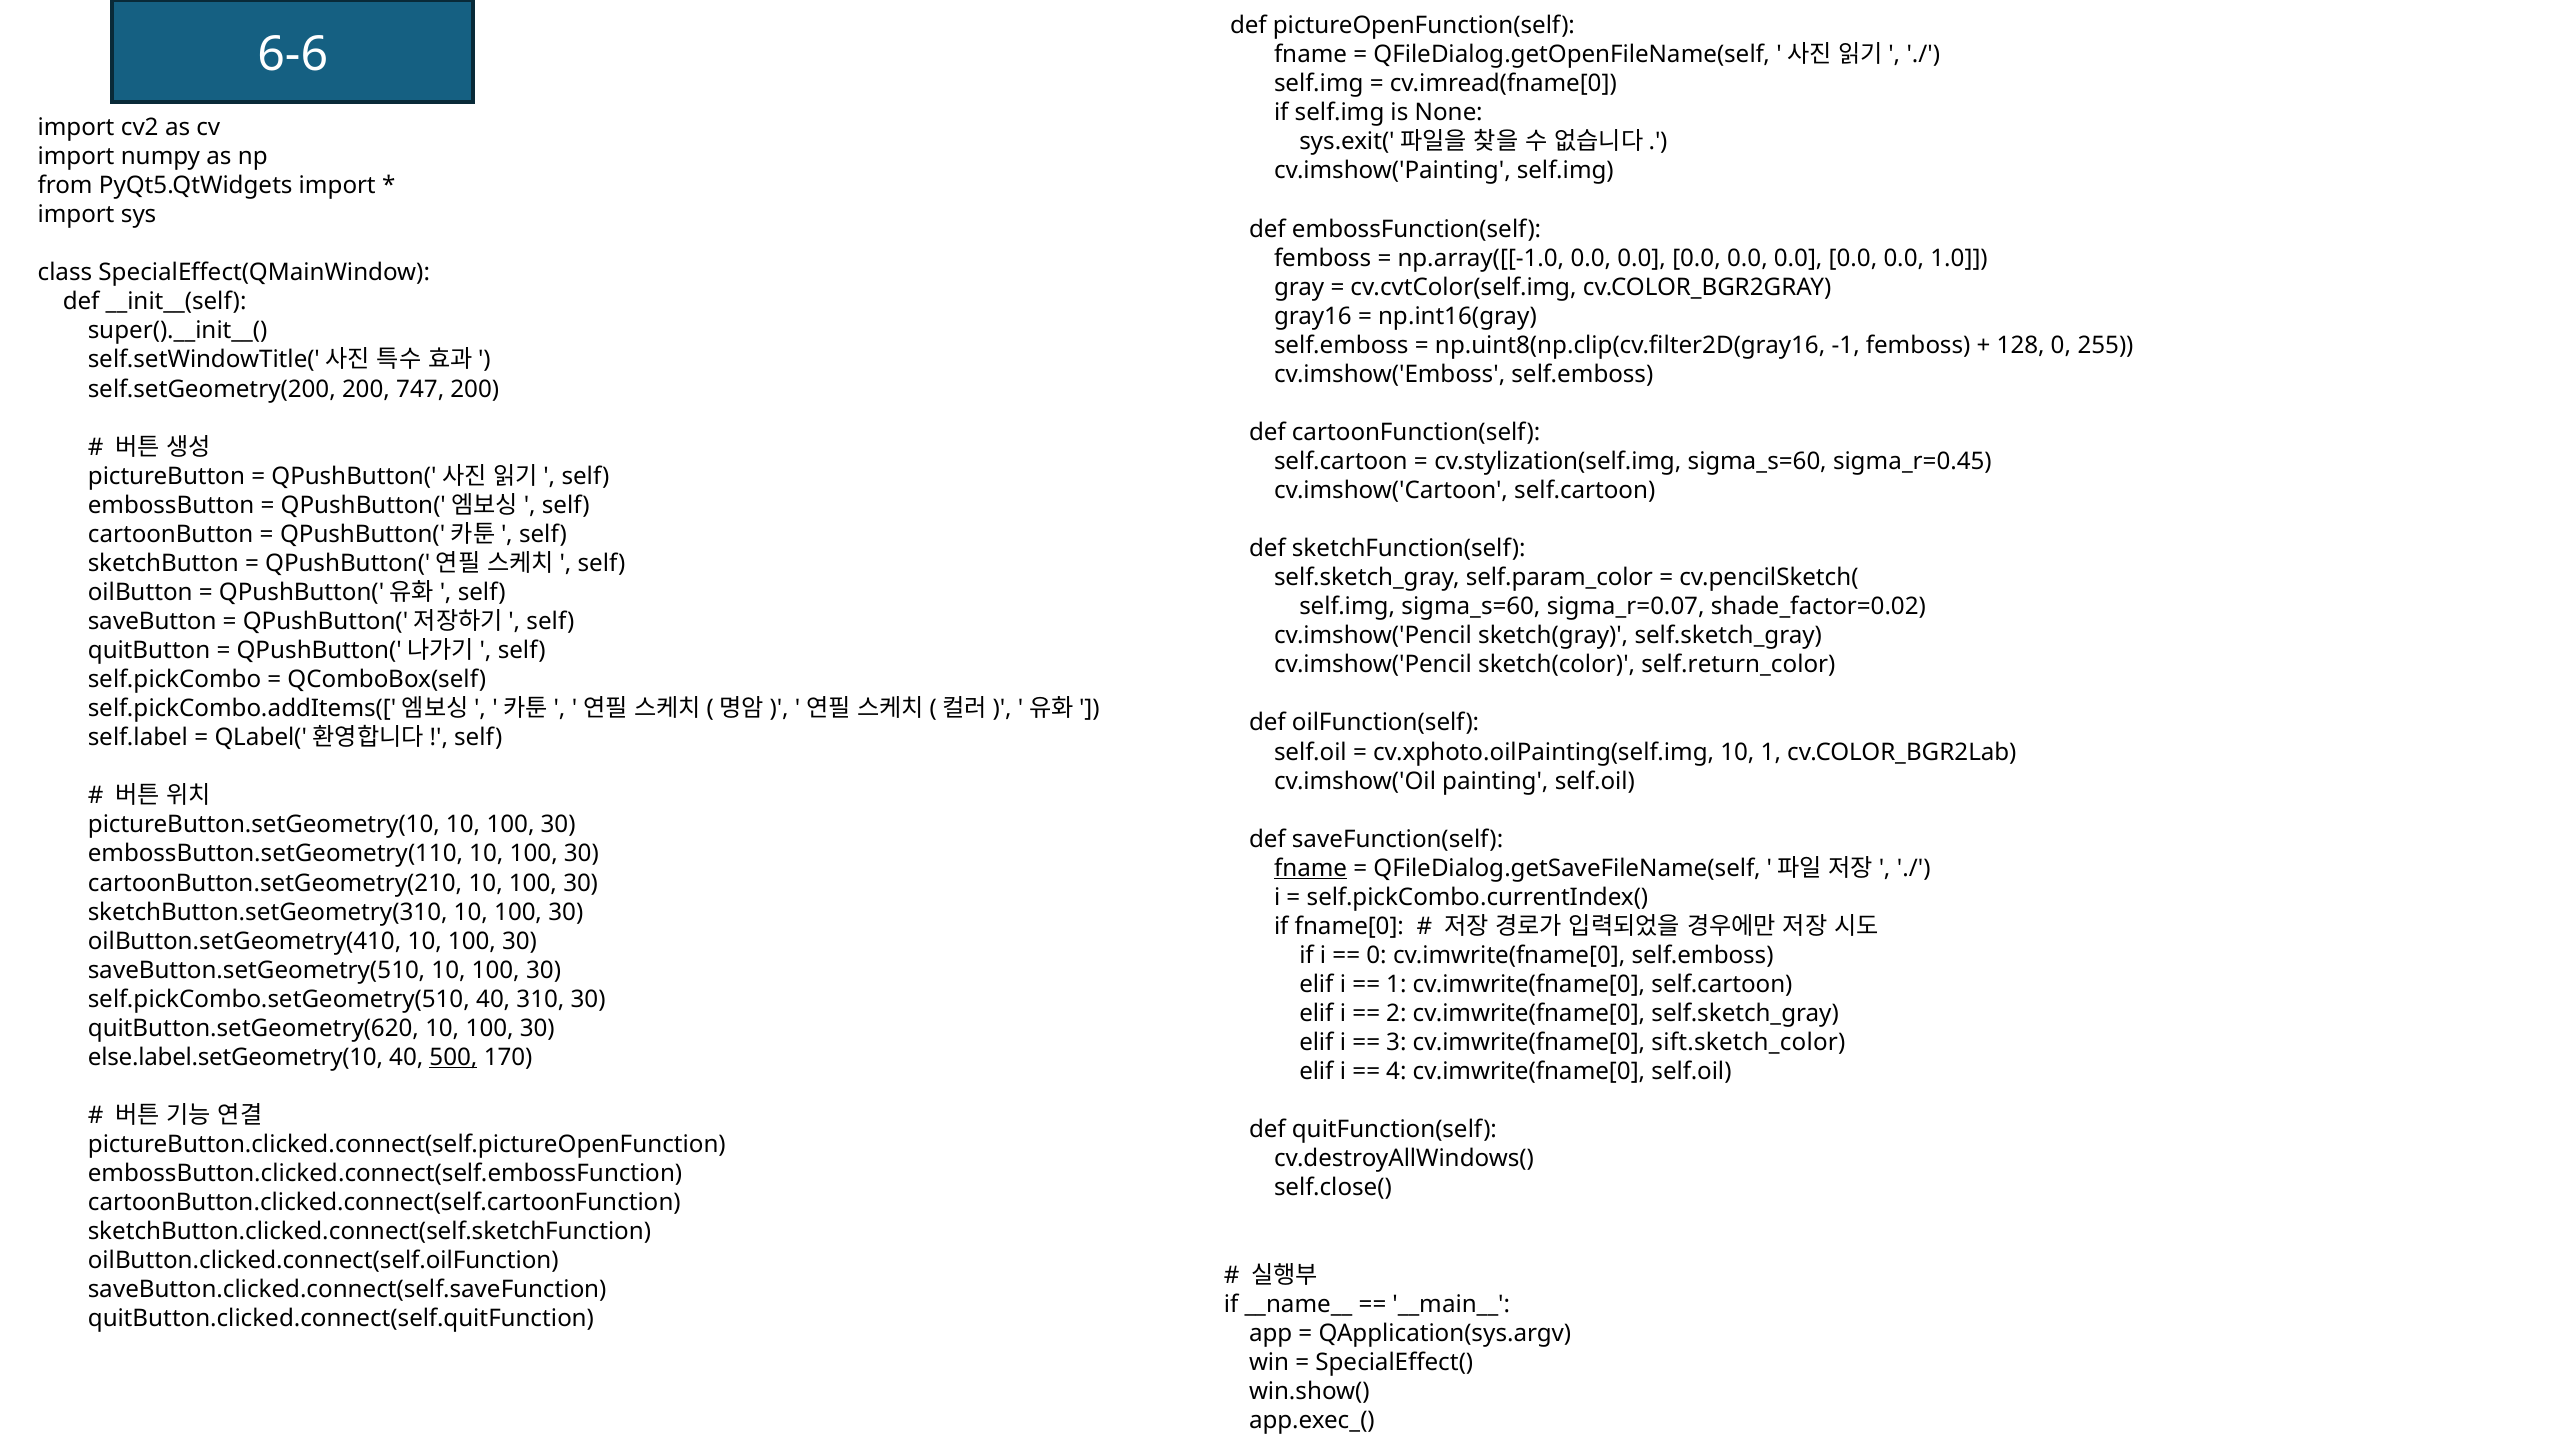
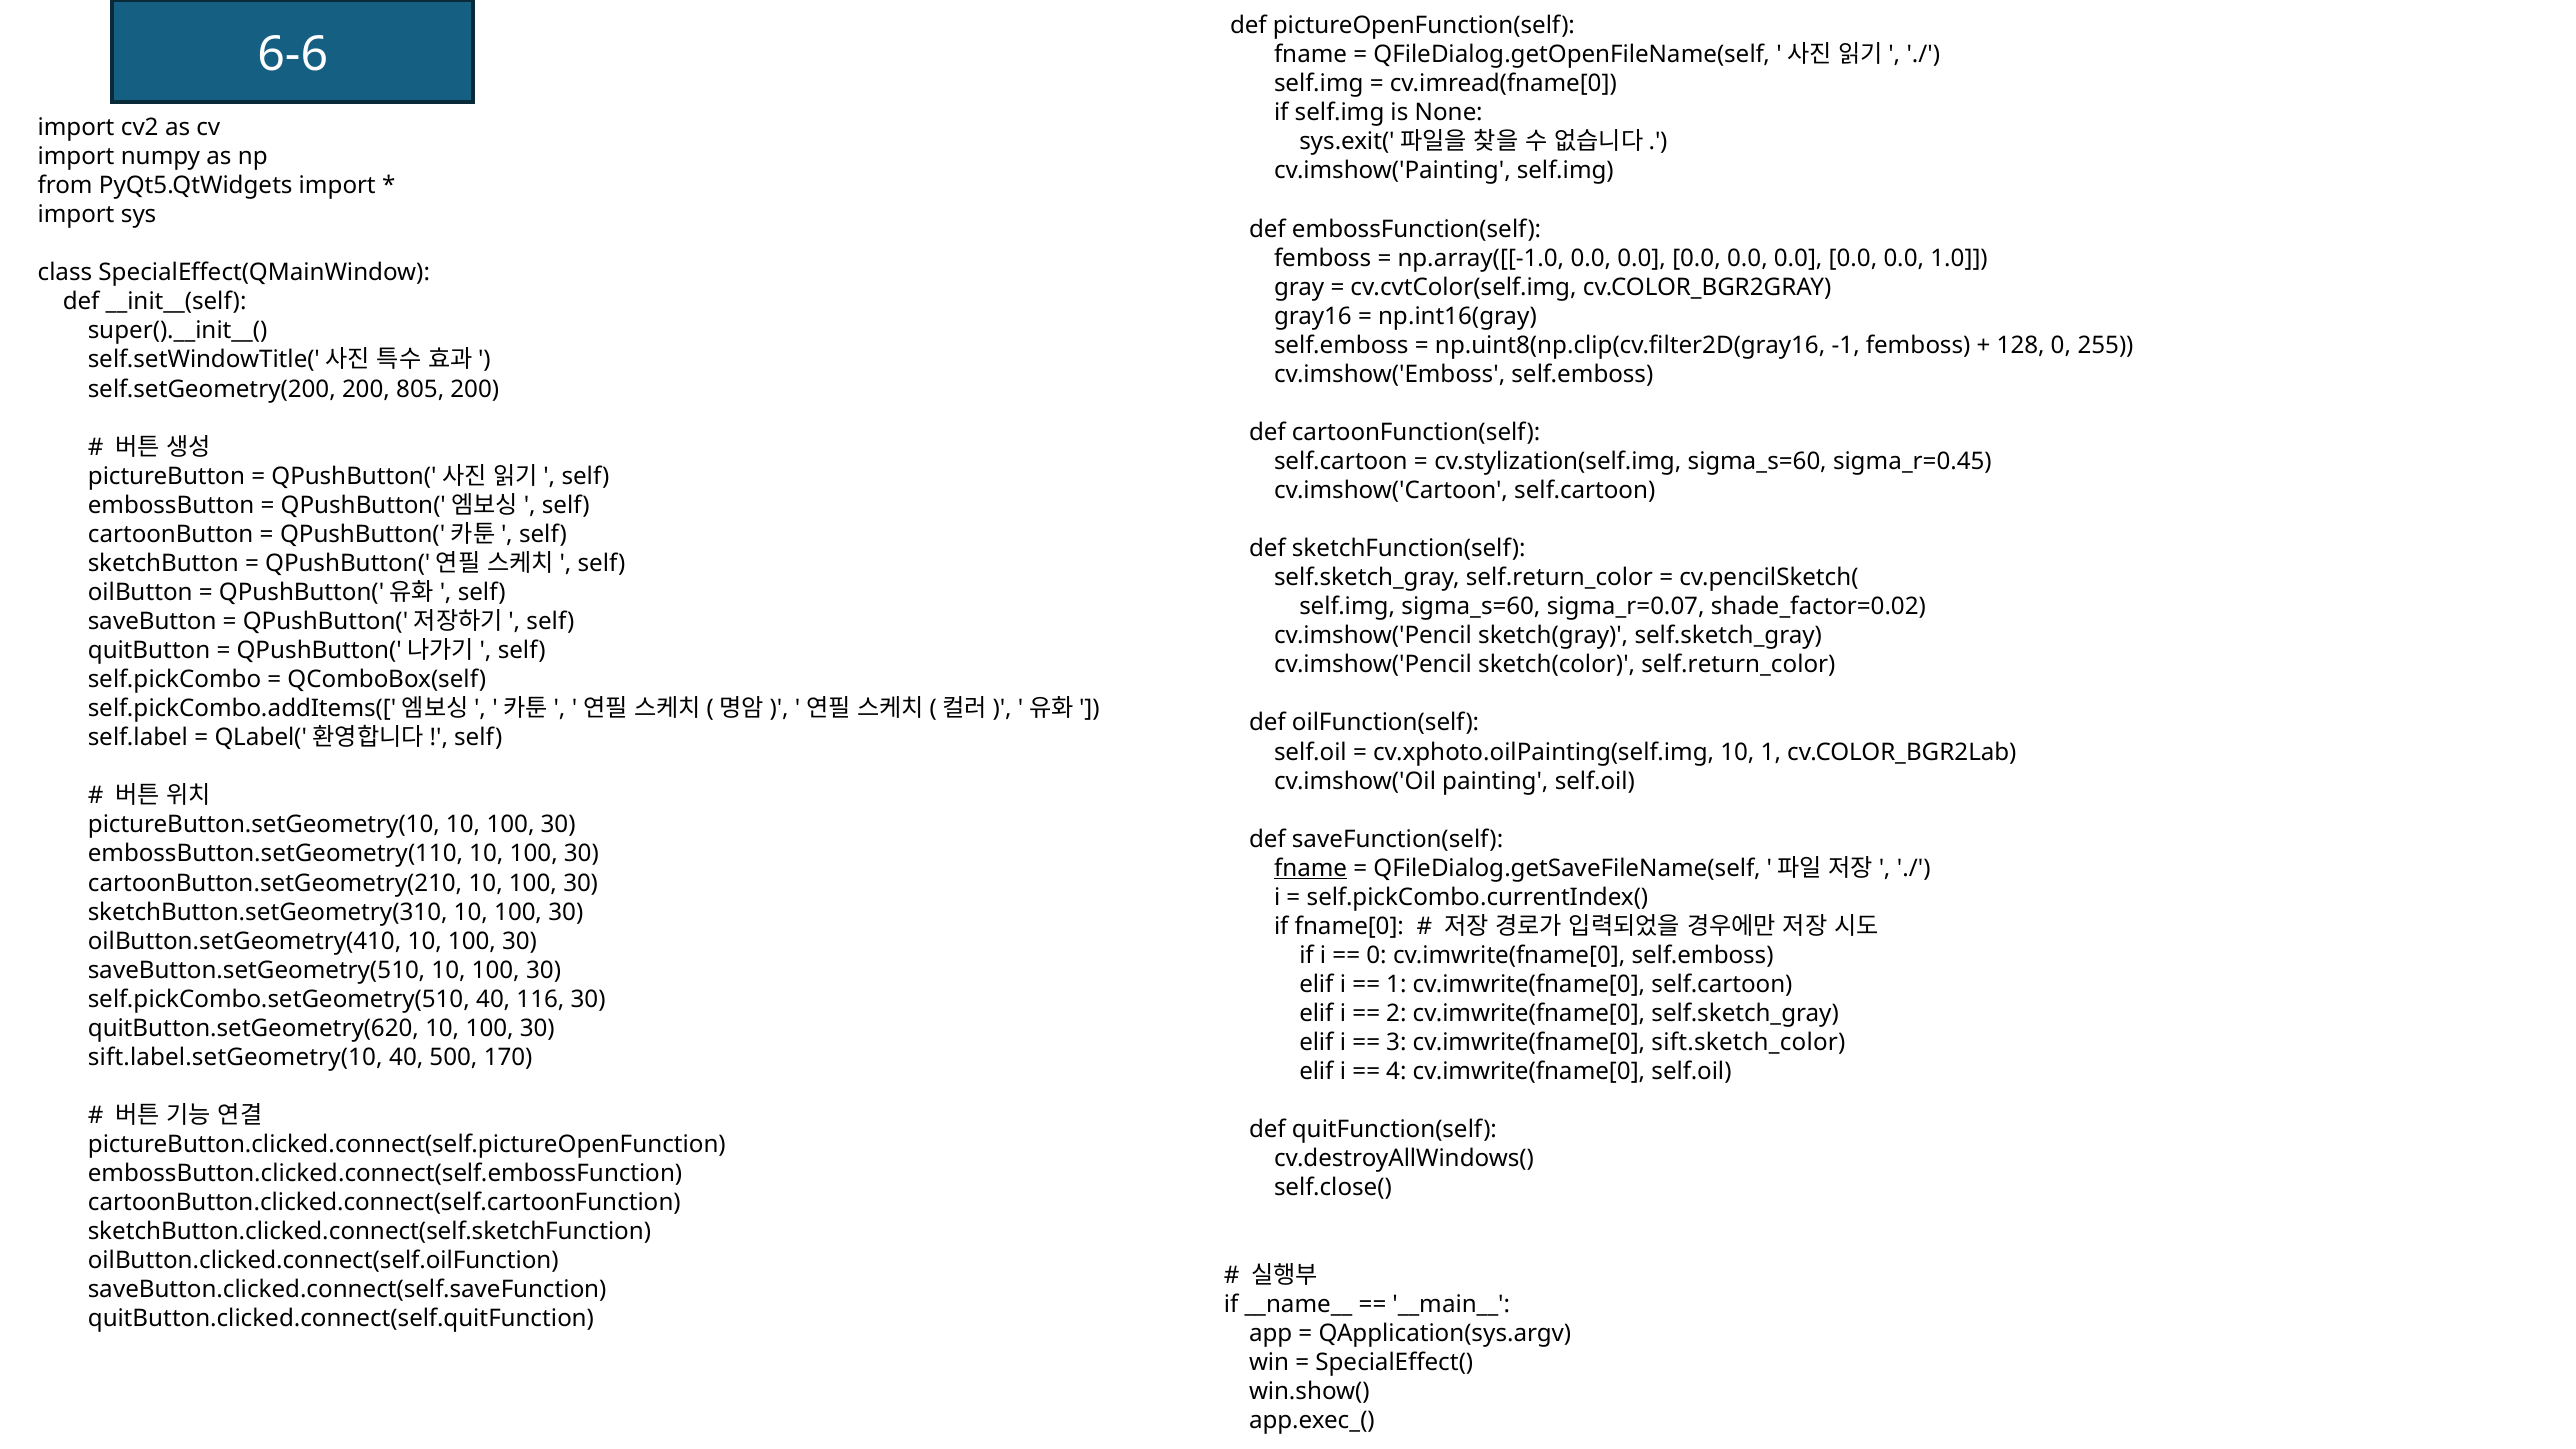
747: 747 -> 805 (420, 389)
self.sketch_gray self.param_color: self.param_color -> self.return_color (1559, 578)
310: 310 -> 116 (540, 999)
else.label.setGeometry(10: else.label.setGeometry(10 -> sift.label.setGeometry(10 (235, 1057)
500 underline: present -> none (453, 1057)
